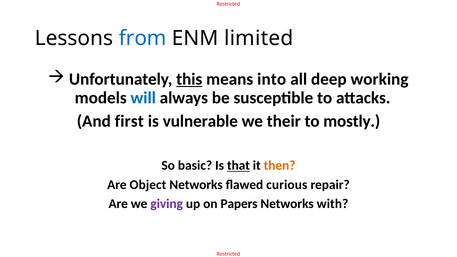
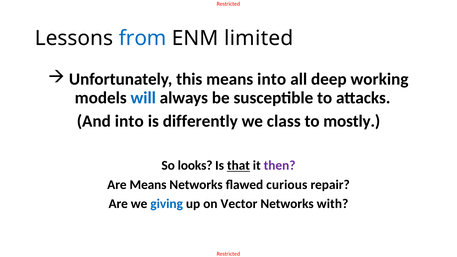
this underline: present -> none (189, 79)
And first: first -> into (129, 121)
vulnerable: vulnerable -> differently (200, 121)
their: their -> class (284, 121)
basic: basic -> looks (195, 166)
then colour: orange -> purple (280, 166)
Are Object: Object -> Means (148, 185)
giving colour: purple -> blue (167, 204)
Papers: Papers -> Vector (239, 204)
